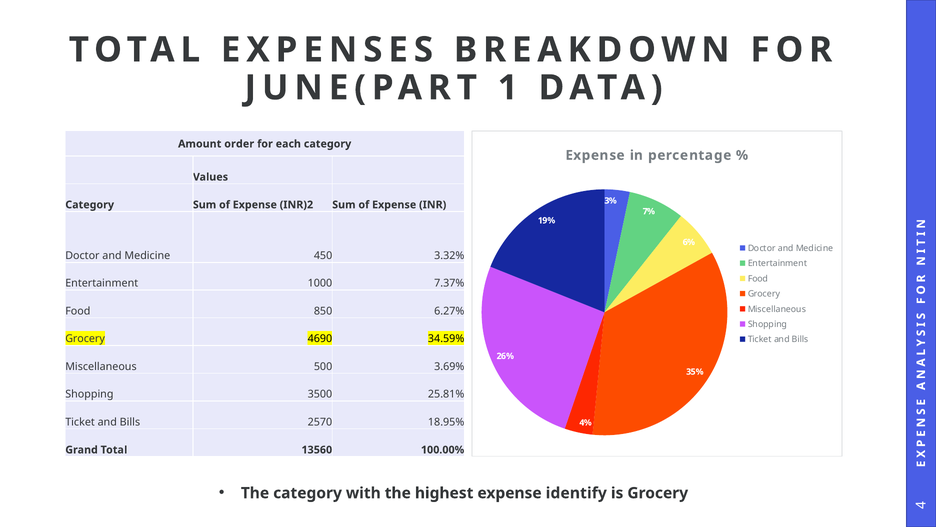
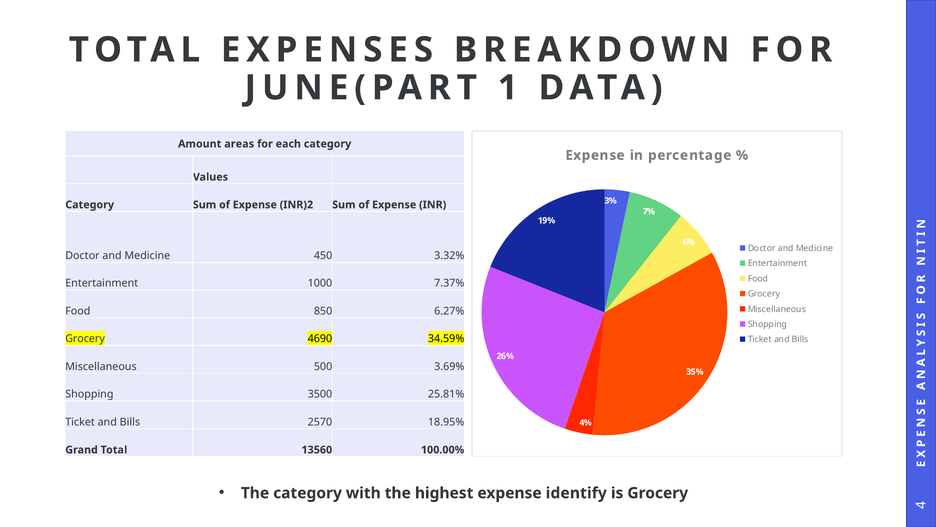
order: order -> areas (239, 144)
